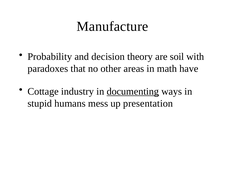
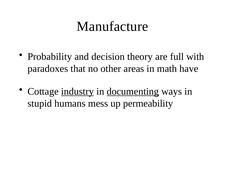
soil: soil -> full (177, 57)
industry underline: none -> present (78, 91)
presentation: presentation -> permeability (148, 103)
